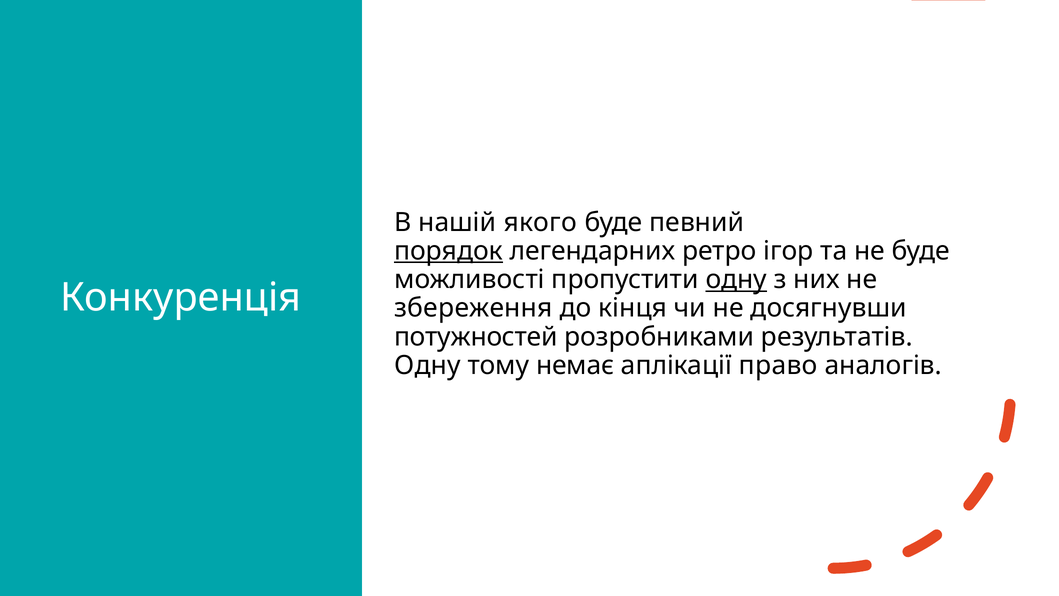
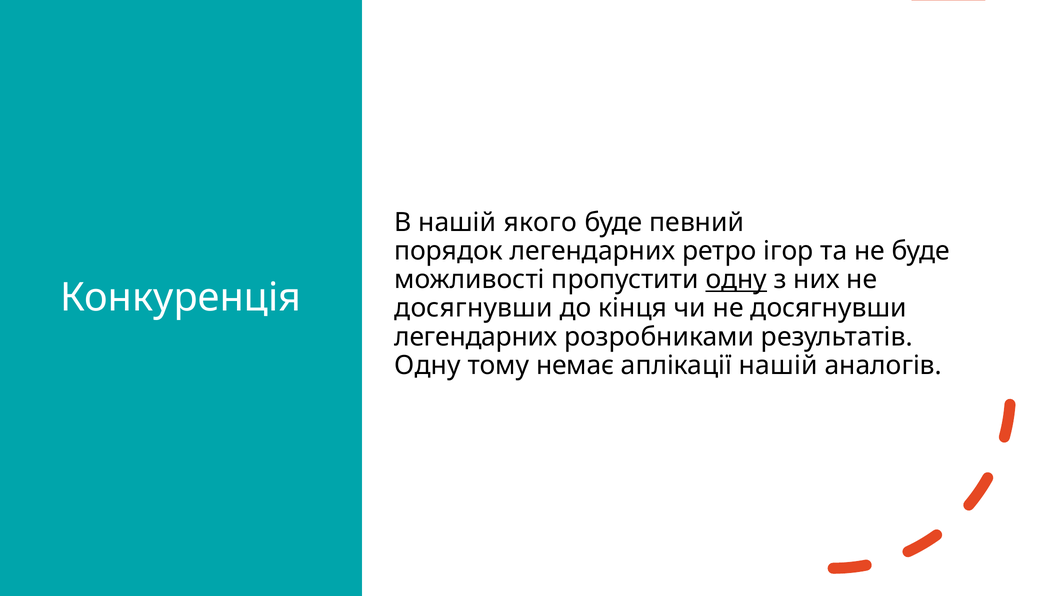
порядок underline: present -> none (449, 251)
збереження: збереження -> досягнувши (473, 308)
потужностей: потужностей -> легендарних (476, 337)
аплікації право: право -> нашій (778, 365)
